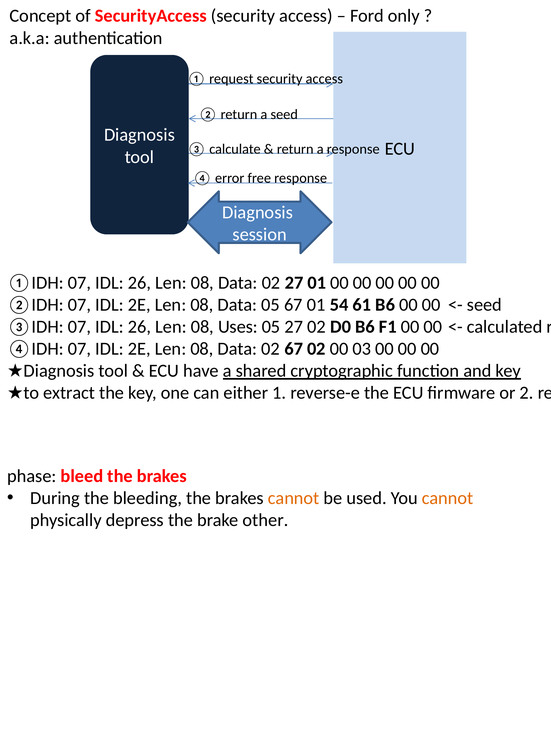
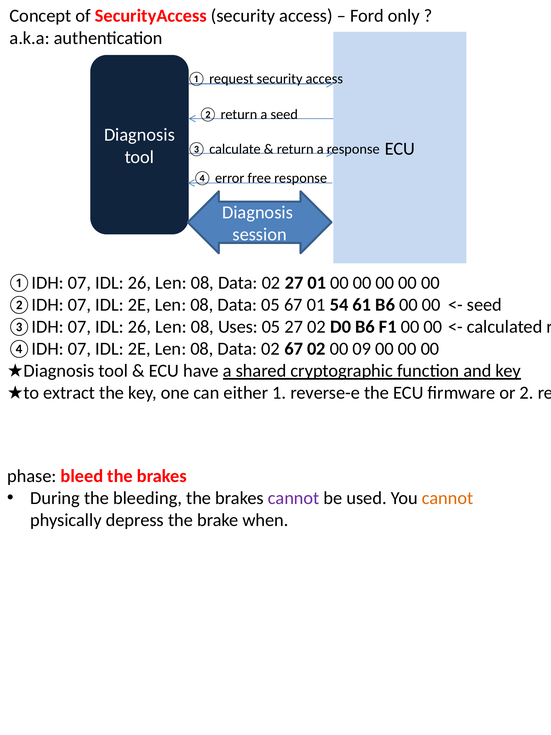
03: 03 -> 09 (362, 349)
cannot colour: orange -> purple (294, 498)
other: other -> when (266, 520)
